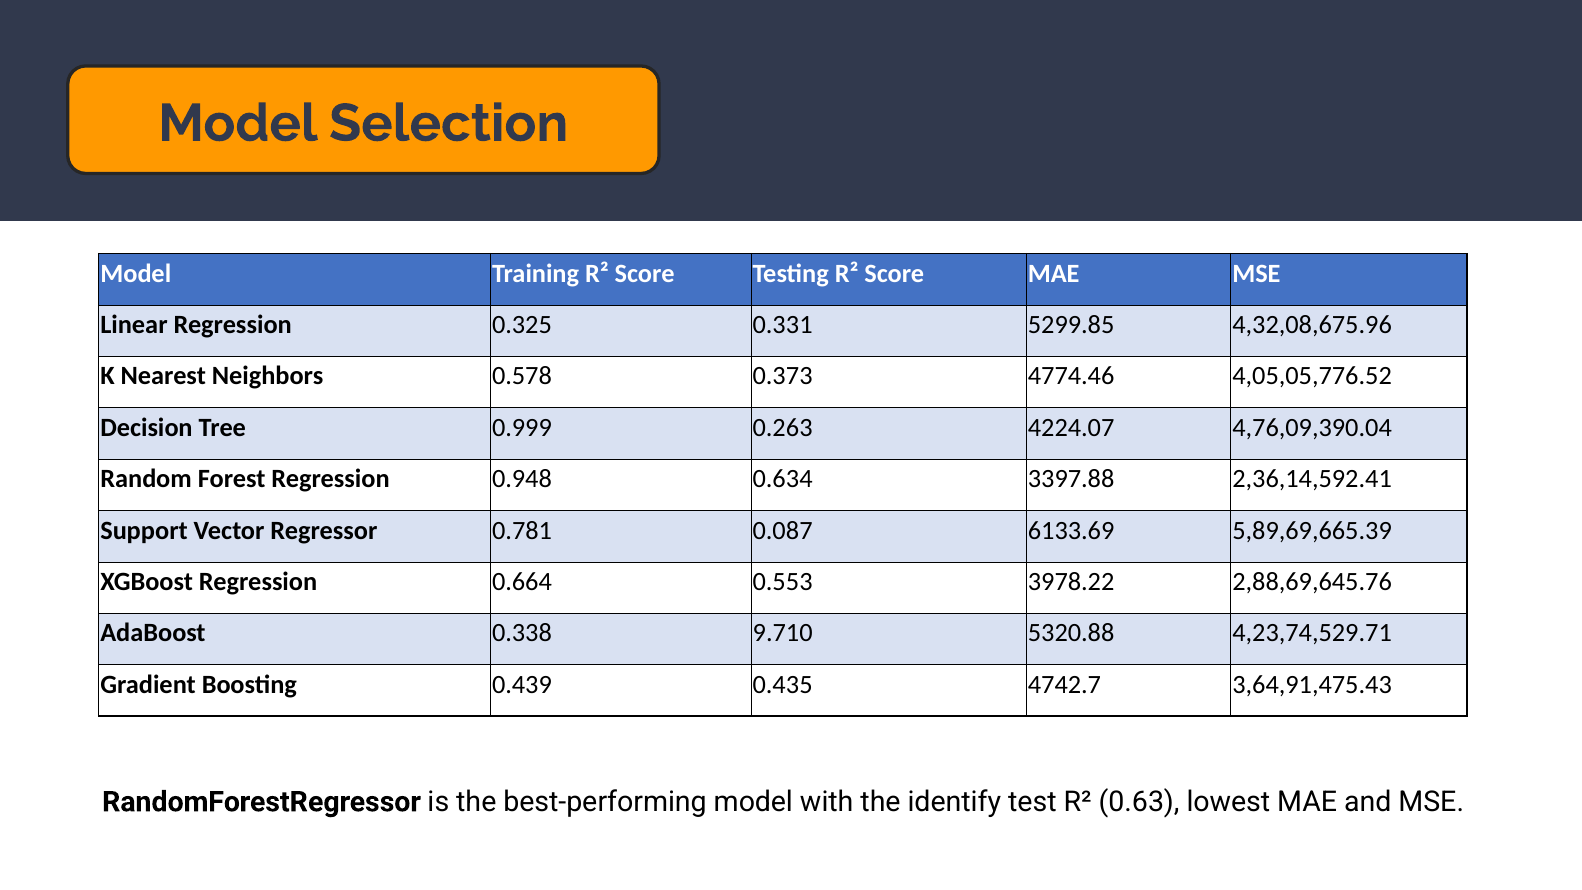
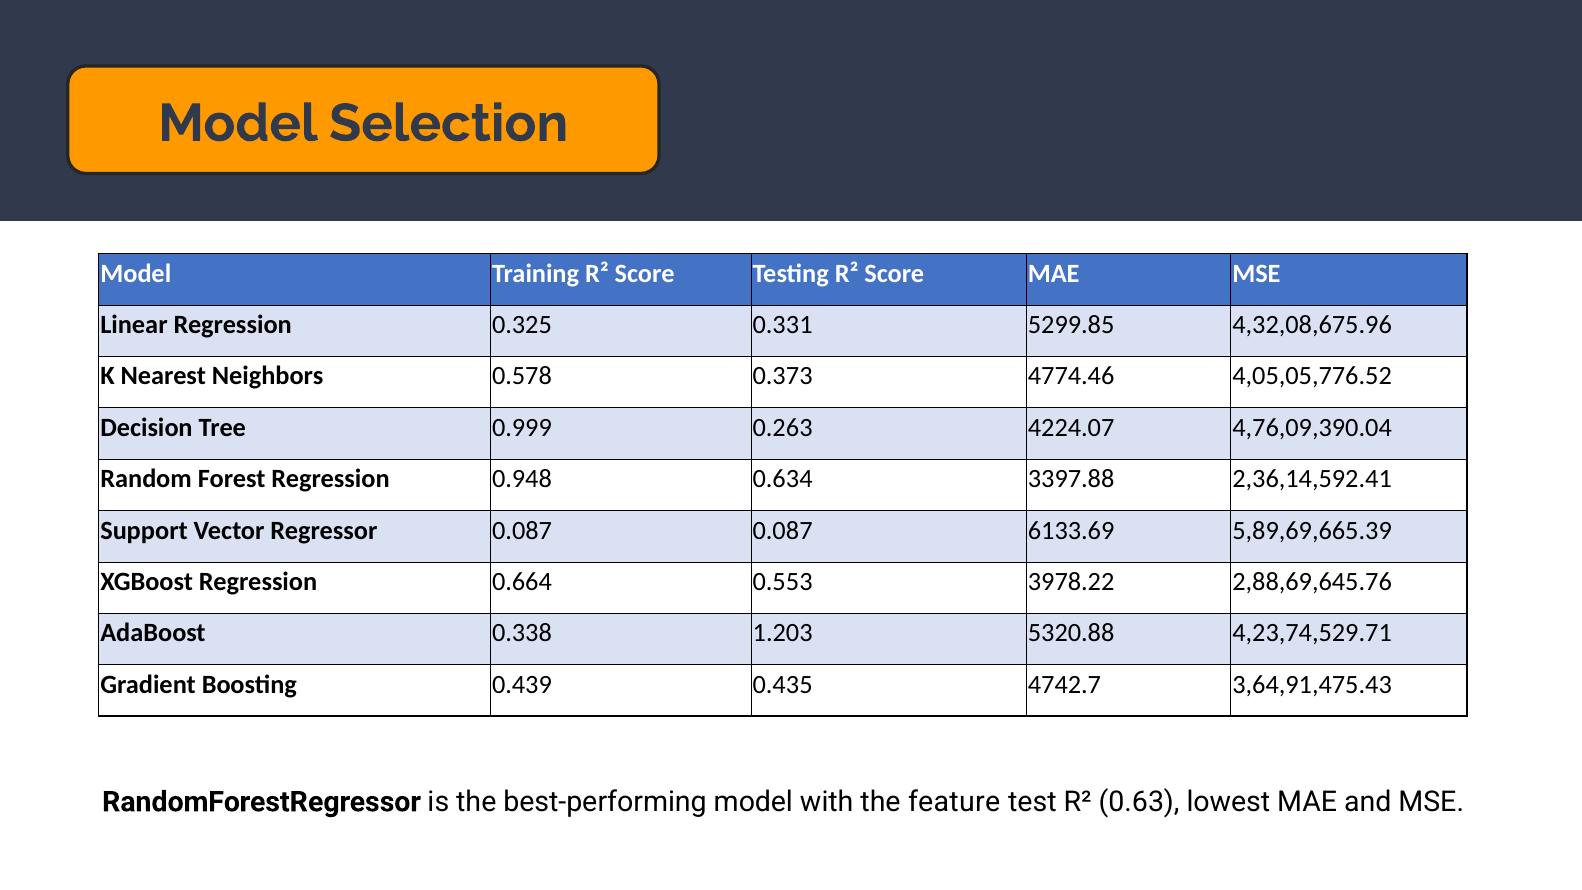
Regressor 0.781: 0.781 -> 0.087 (522, 530)
9.710: 9.710 -> 1.203 (783, 633)
identify: identify -> feature (954, 802)
